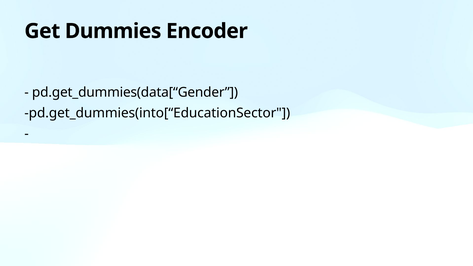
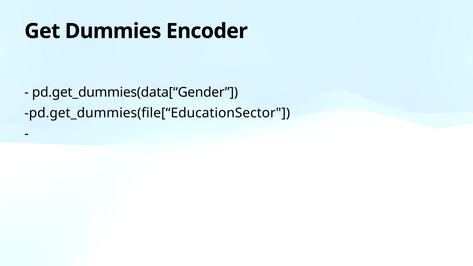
pd.get_dummies(into[“EducationSector: pd.get_dummies(into[“EducationSector -> pd.get_dummies(file[“EducationSector (157, 113)
